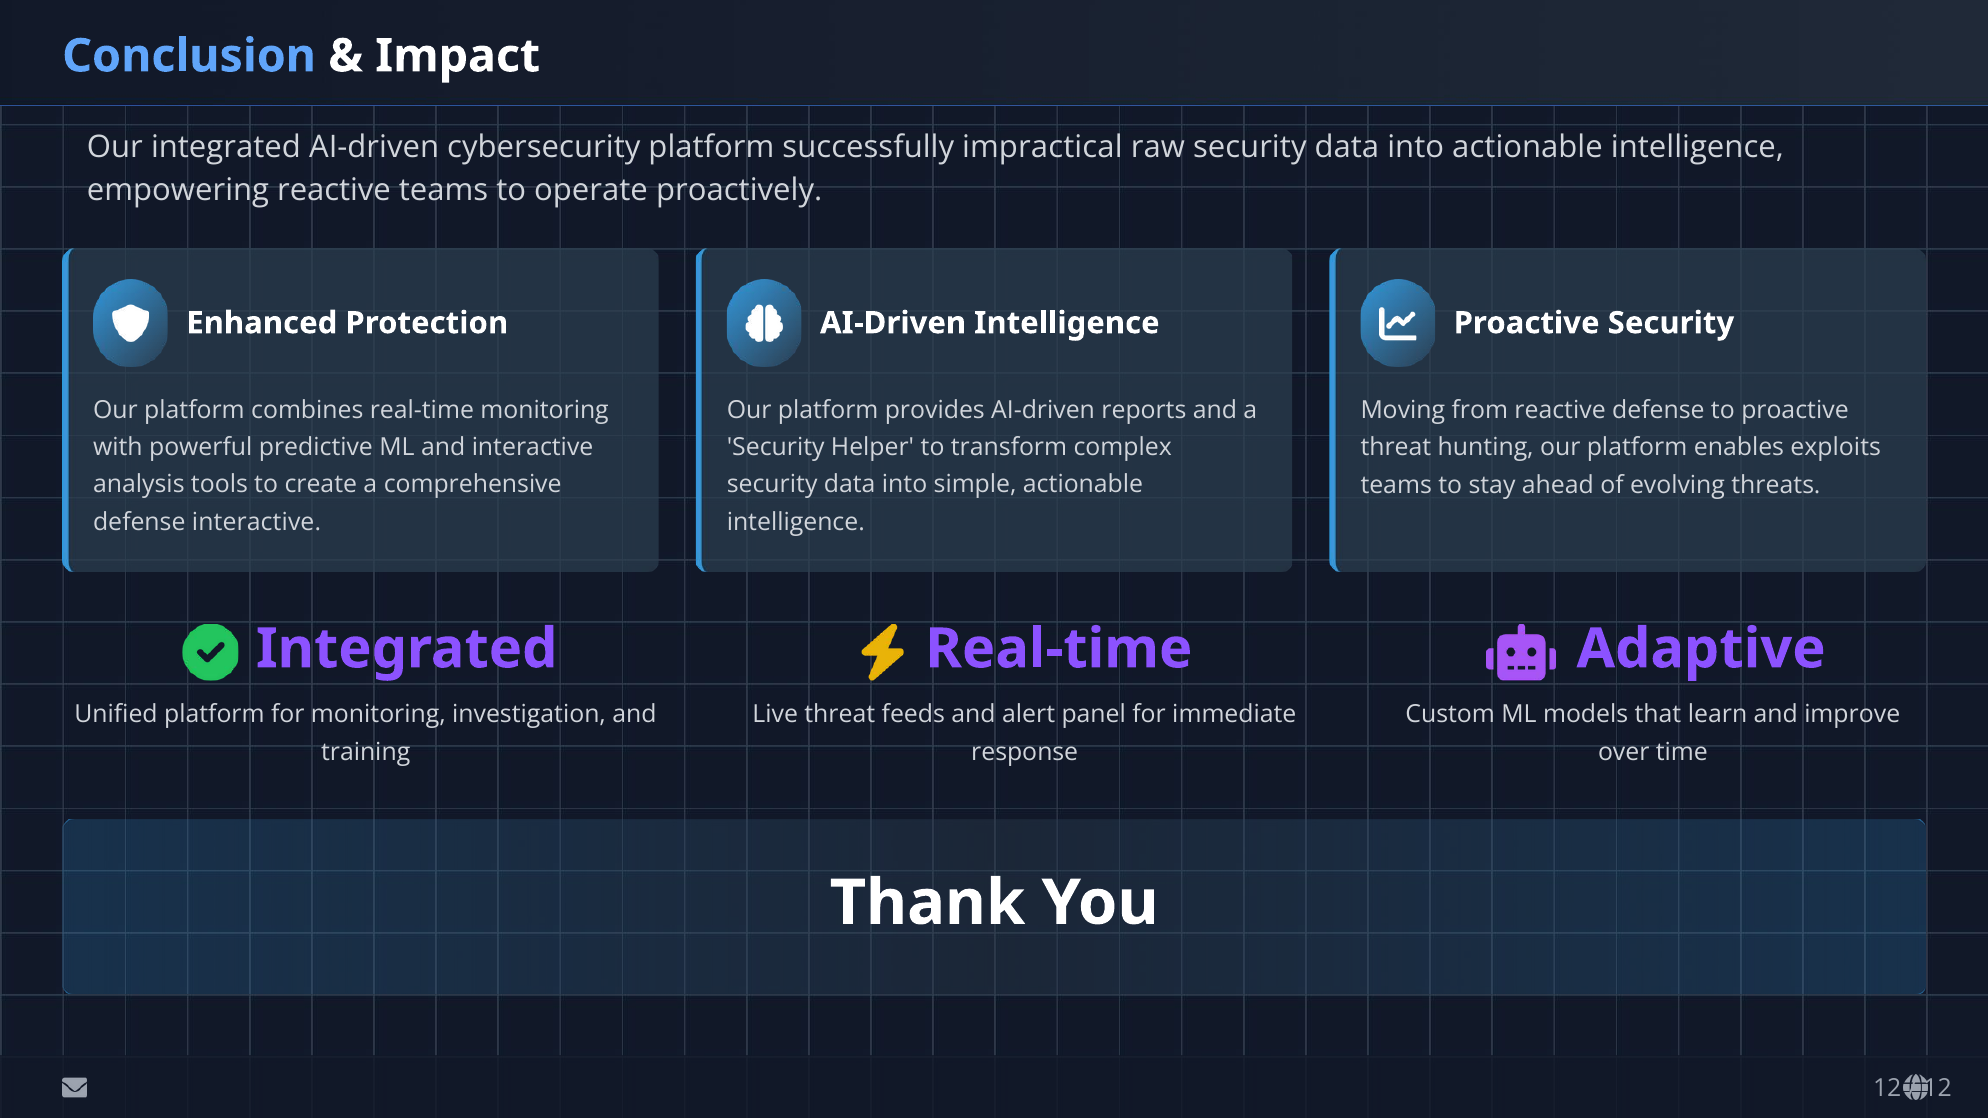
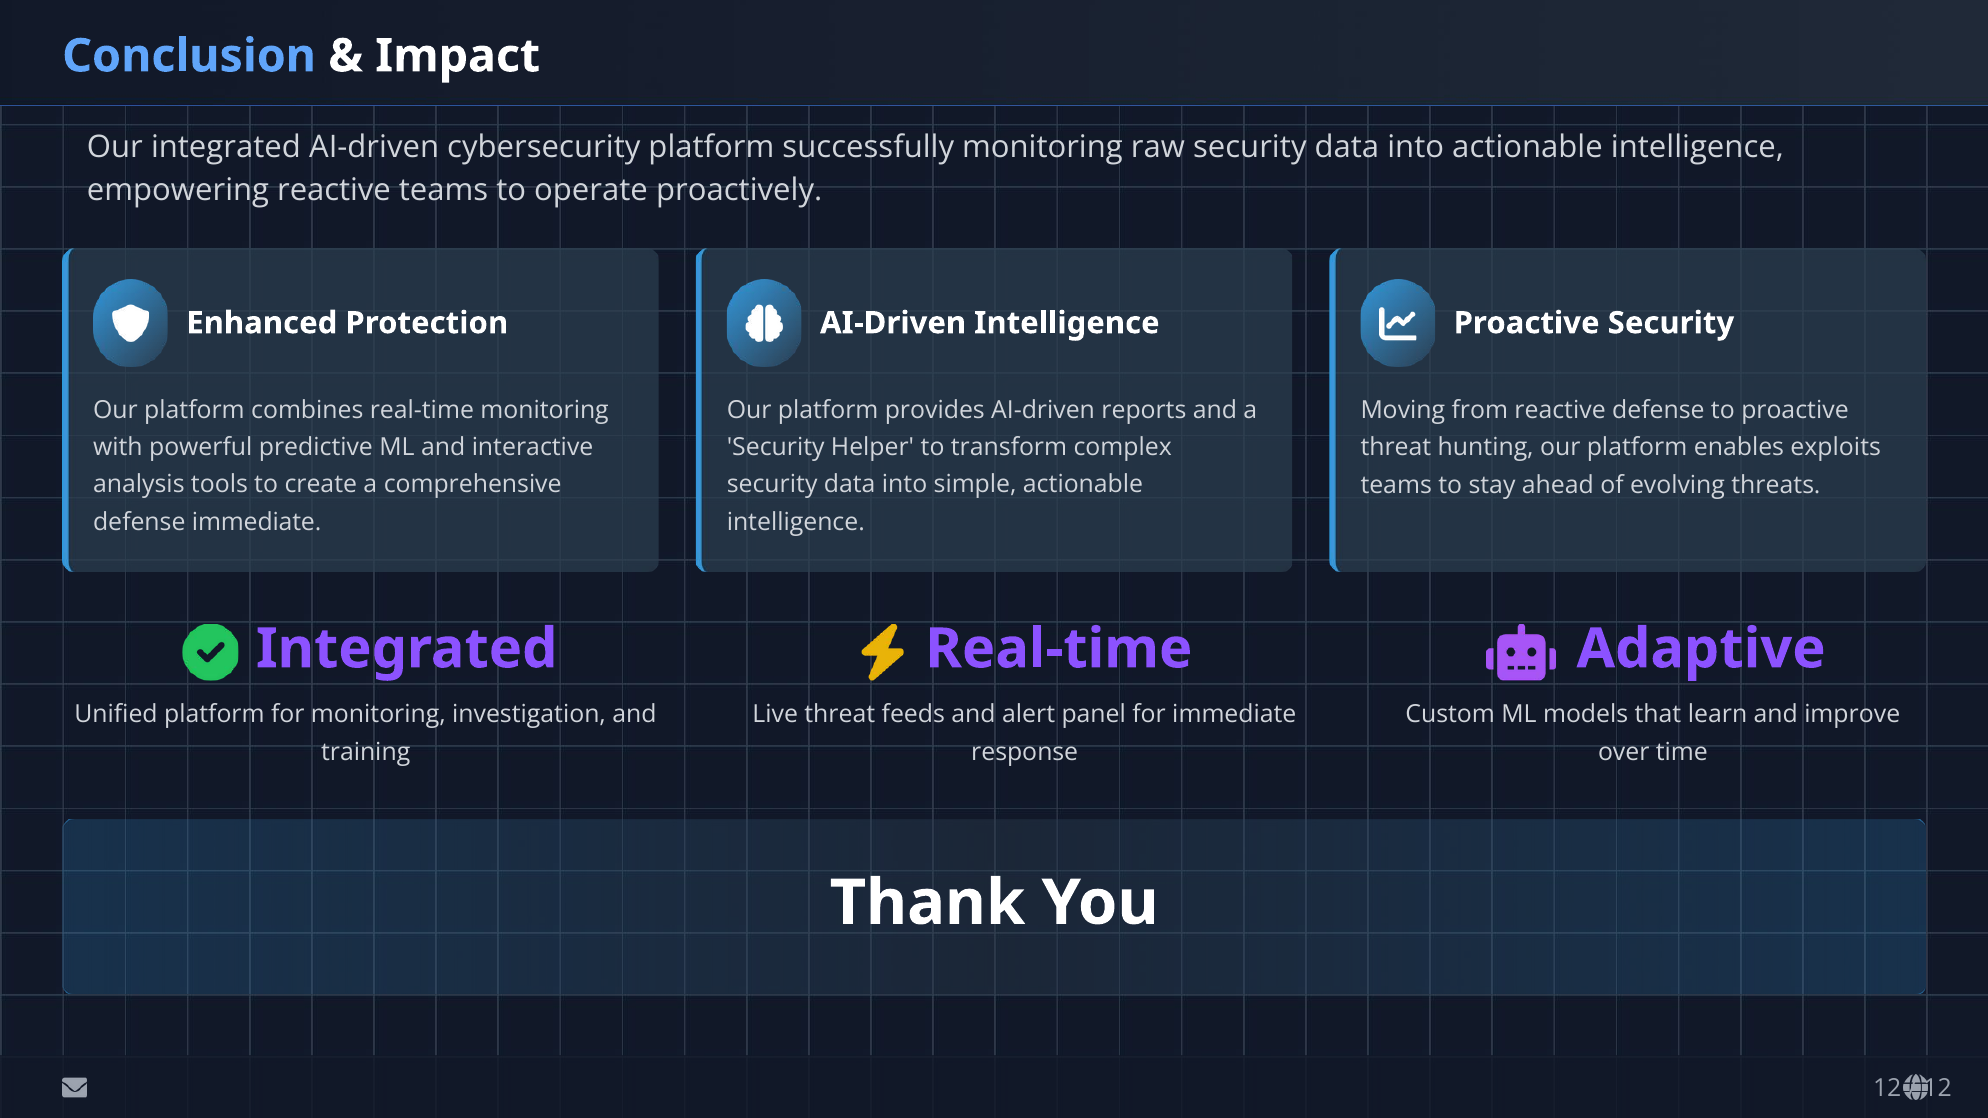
successfully impractical: impractical -> monitoring (1042, 147)
defense interactive: interactive -> immediate (257, 522)
